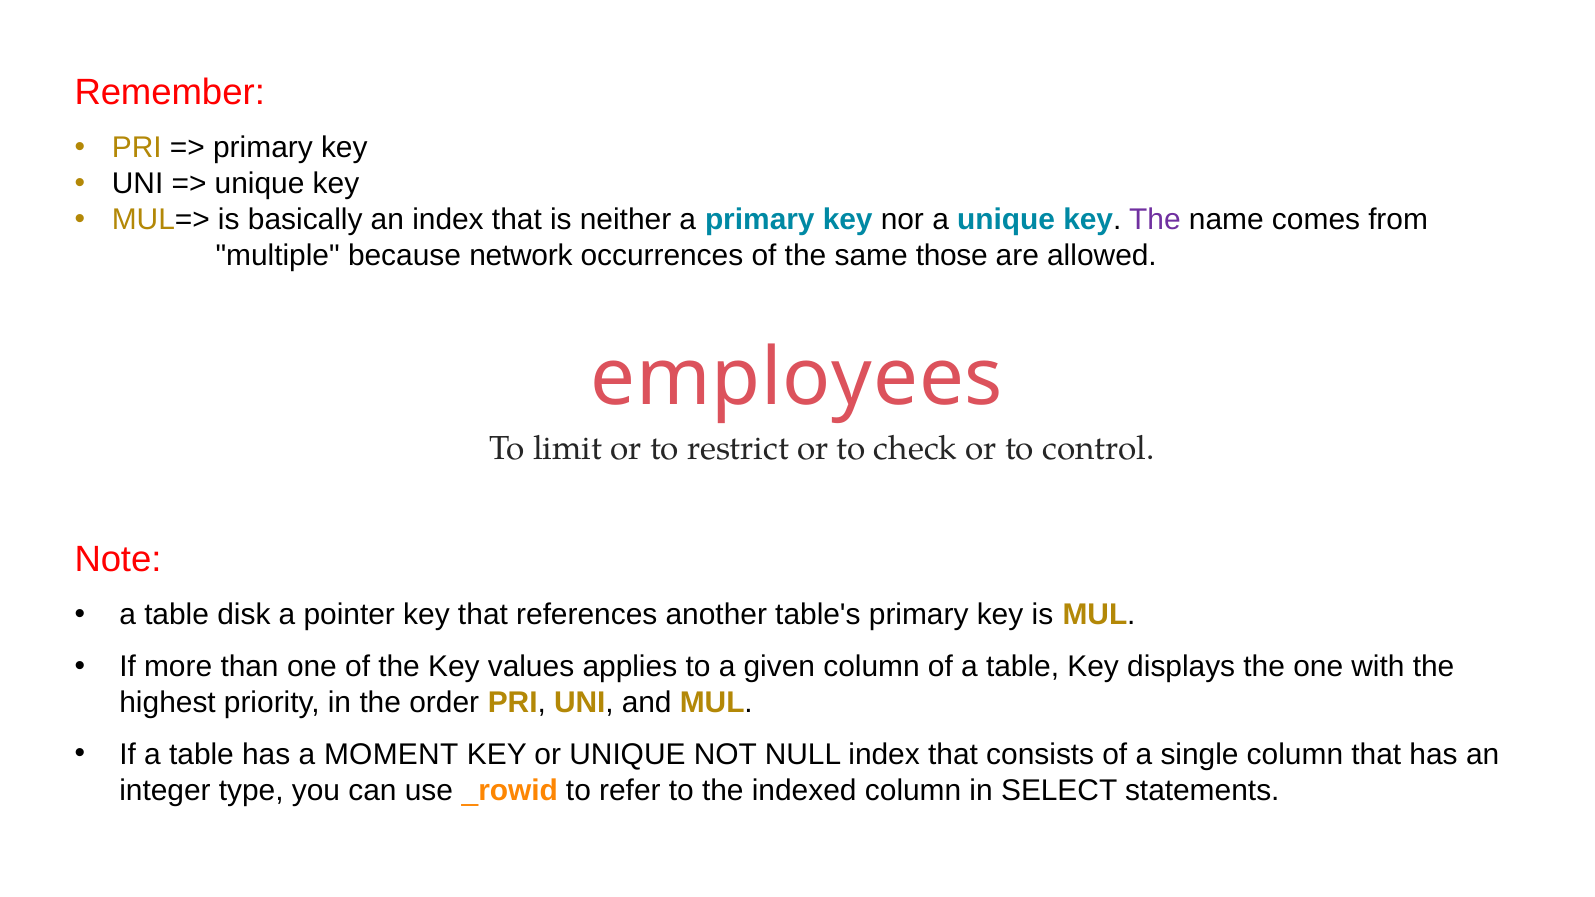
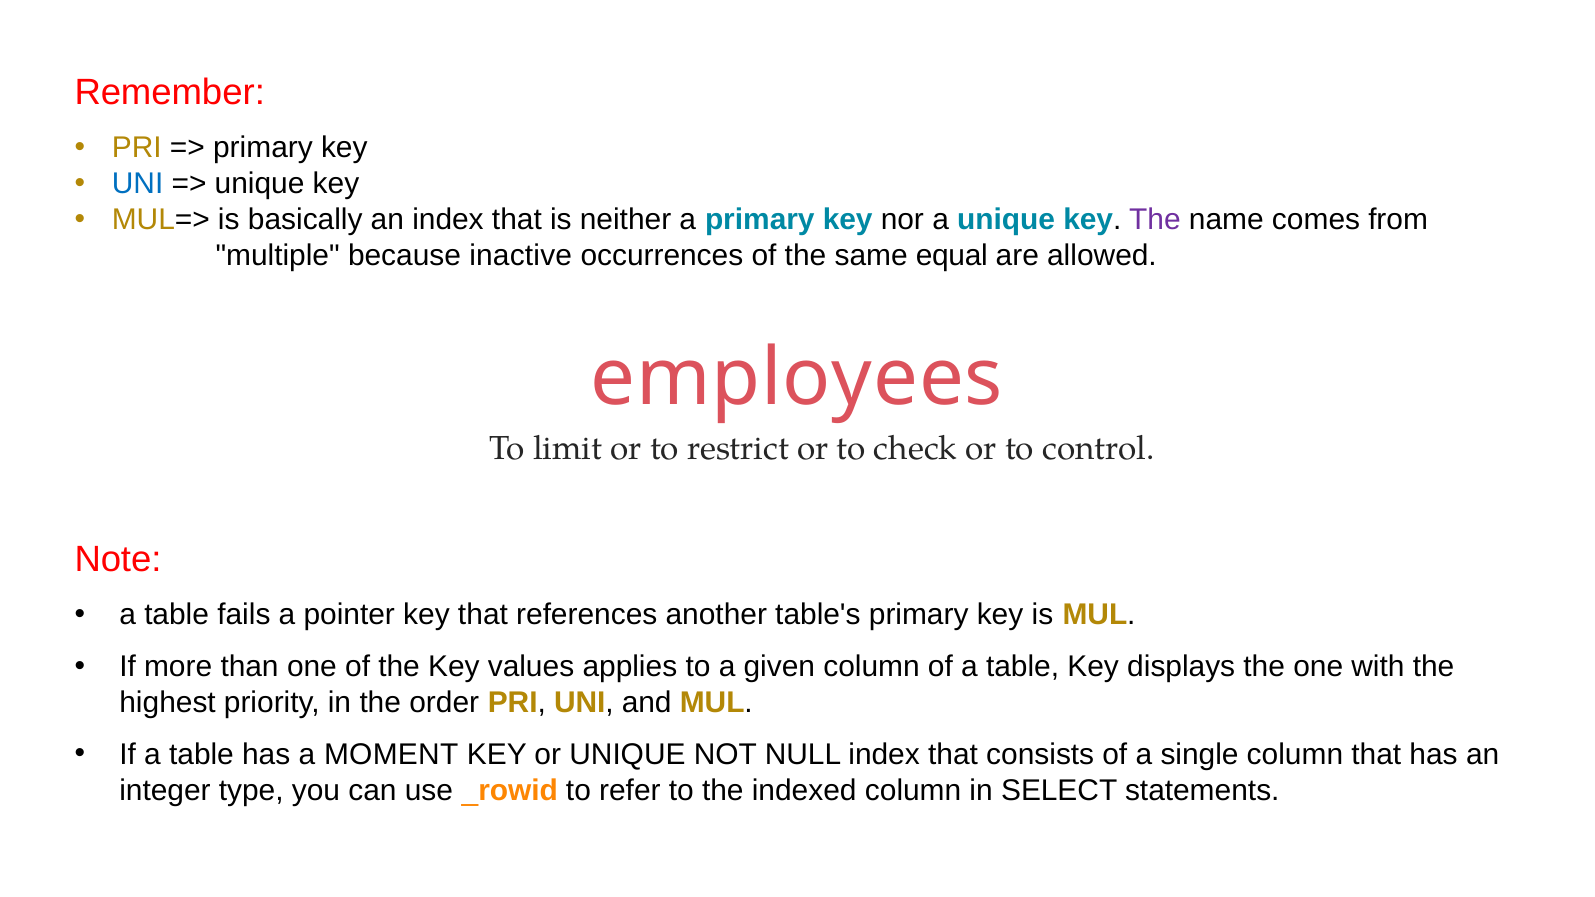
UNI colour: black -> blue (138, 184)
network: network -> inactive (521, 256)
those: those -> equal (952, 256)
disk: disk -> fails (244, 615)
